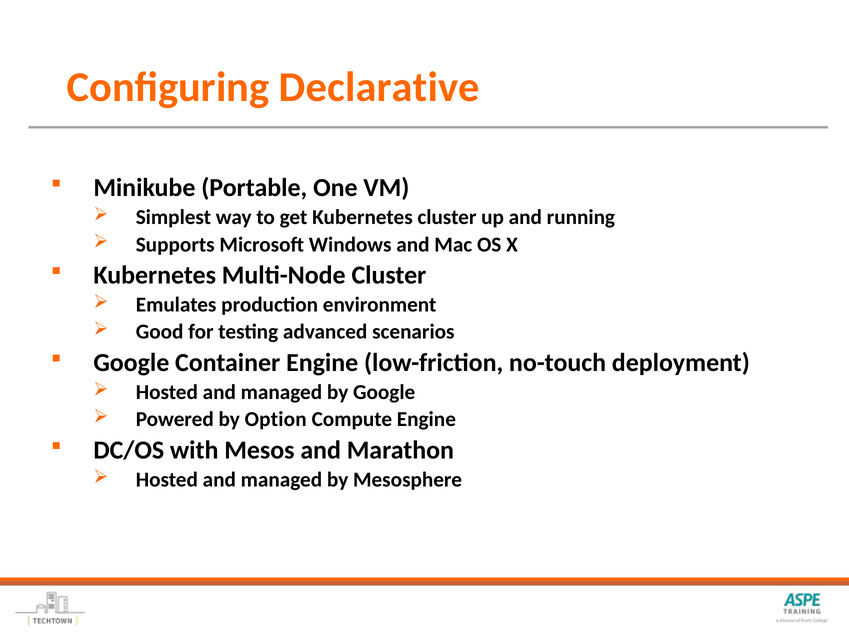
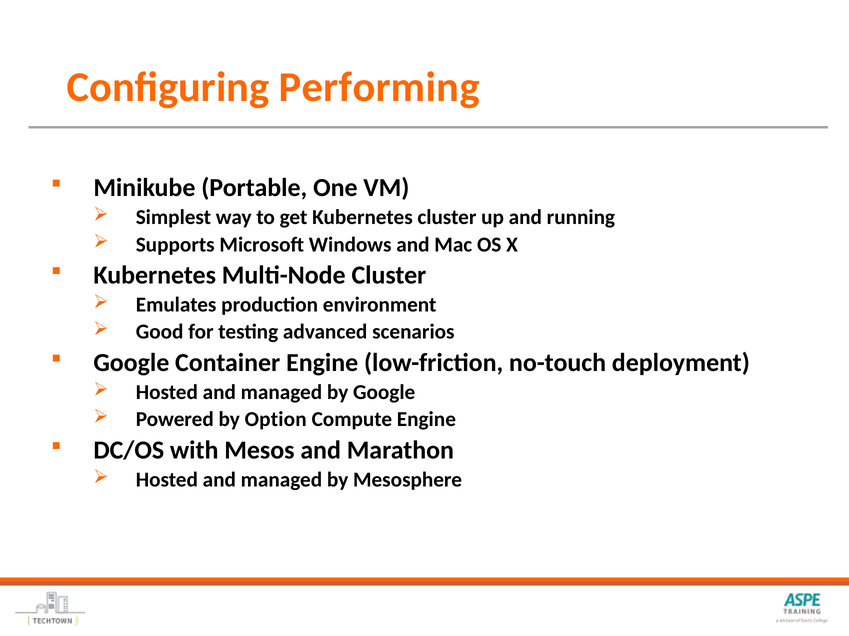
Declarative: Declarative -> Performing (379, 87)
